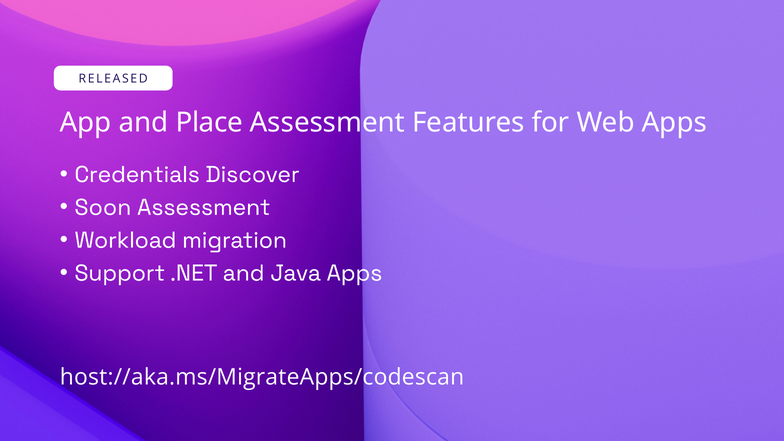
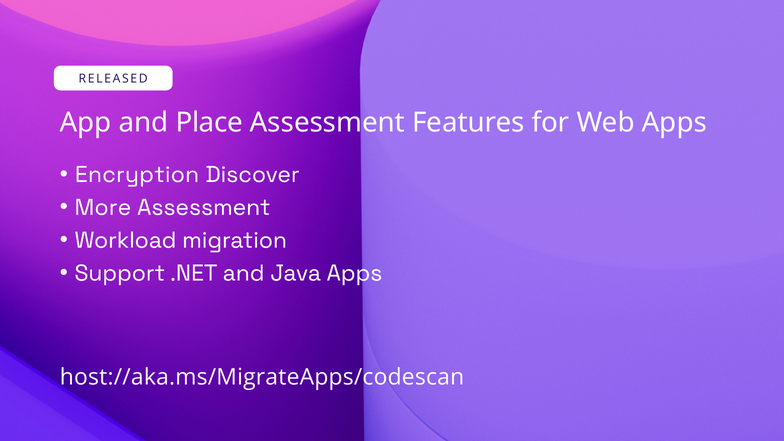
Credentials: Credentials -> Encryption (137, 174)
Soon: Soon -> More (103, 207)
